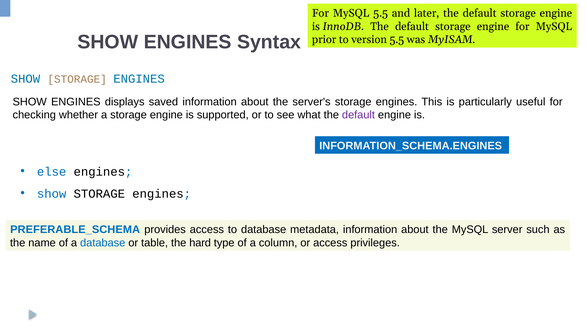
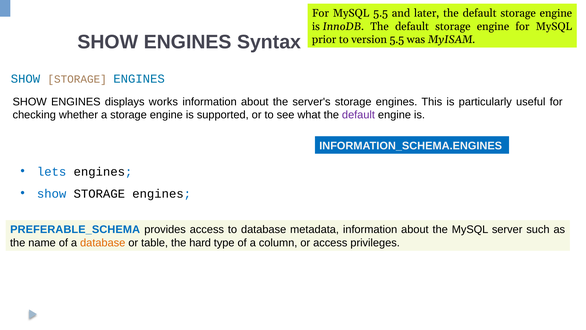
saved: saved -> works (163, 102)
else: else -> lets (52, 171)
database colour: blue -> orange (103, 243)
